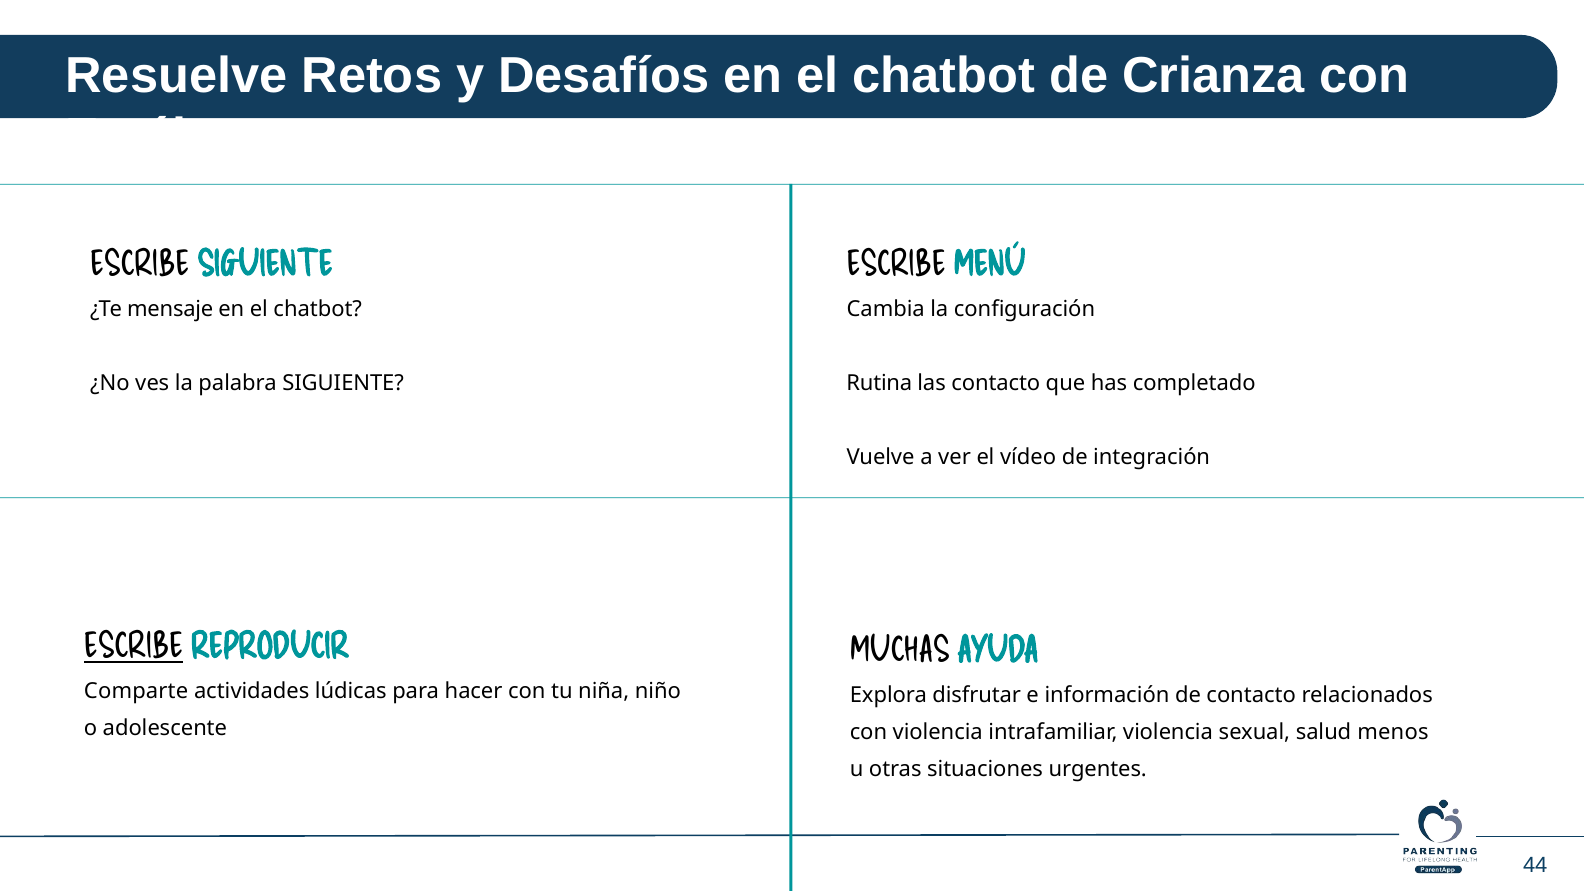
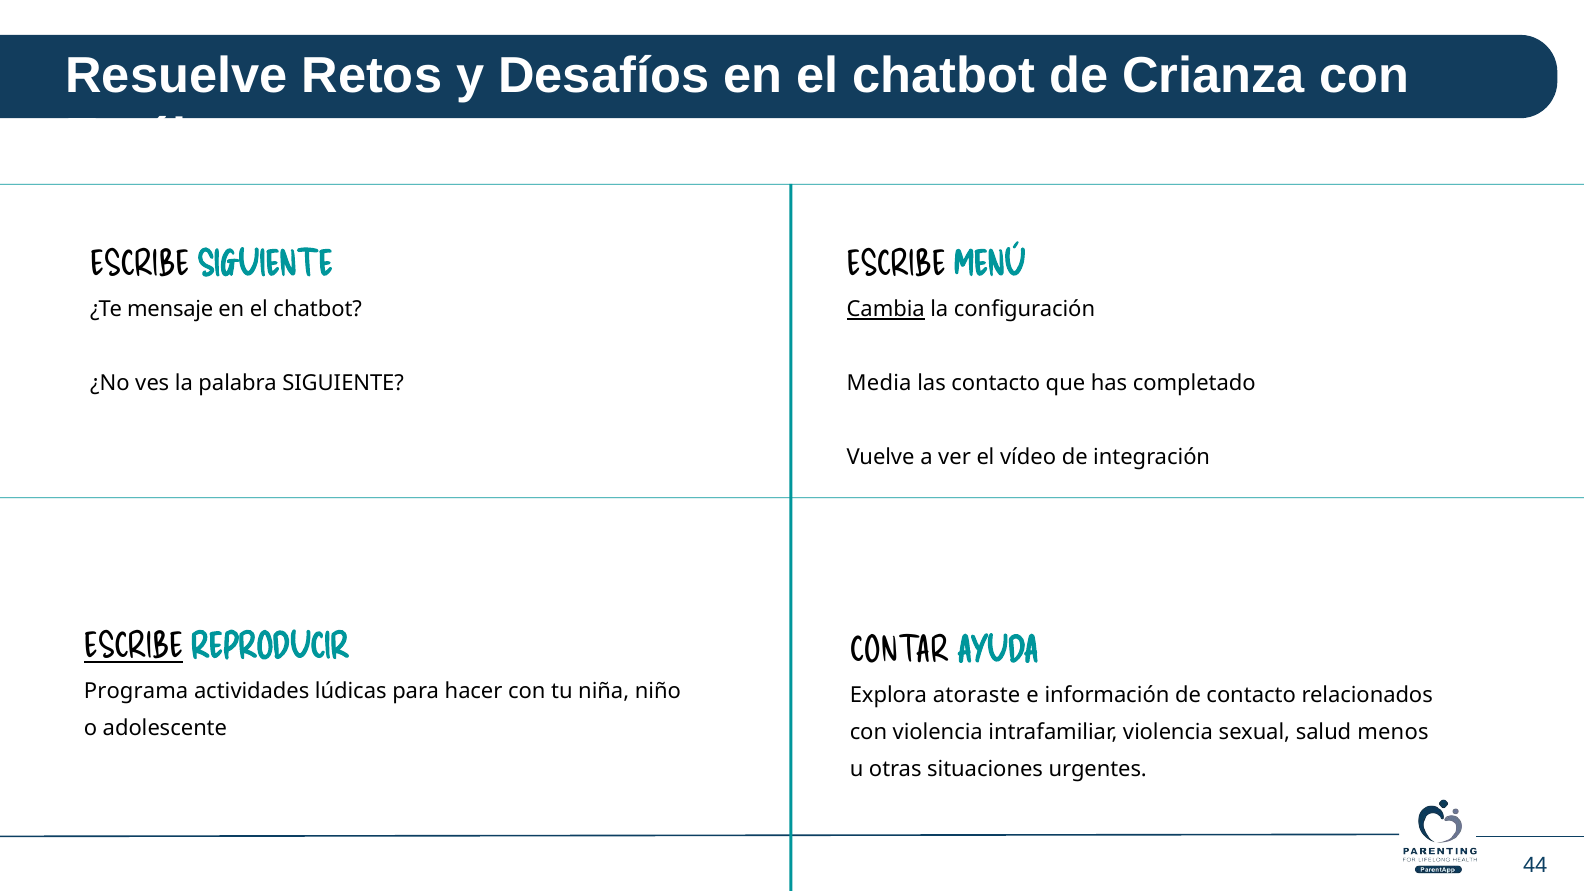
Cambia underline: none -> present (886, 309)
Rutina: Rutina -> Media (879, 383)
MUCHAS: MUCHAS -> CONTAR (899, 651)
Comparte: Comparte -> Programa (136, 692)
disfrutar: disfrutar -> atoraste (977, 695)
